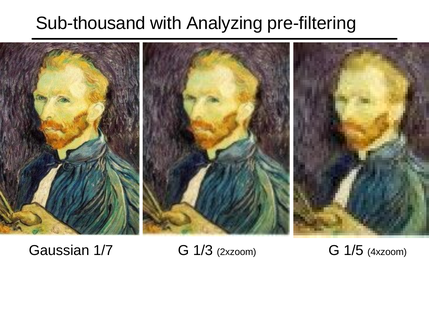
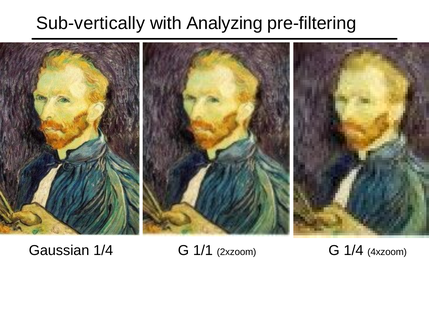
Sub-thousand: Sub-thousand -> Sub-vertically (91, 23)
Gaussian 1/7: 1/7 -> 1/4 (103, 251)
1/3: 1/3 -> 1/1 (203, 251)
G 1/5: 1/5 -> 1/4 (354, 251)
